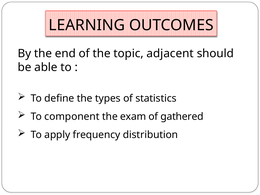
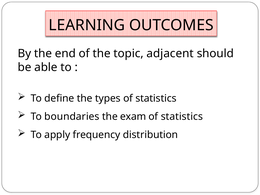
component: component -> boundaries (72, 117)
gathered: gathered -> statistics (182, 117)
